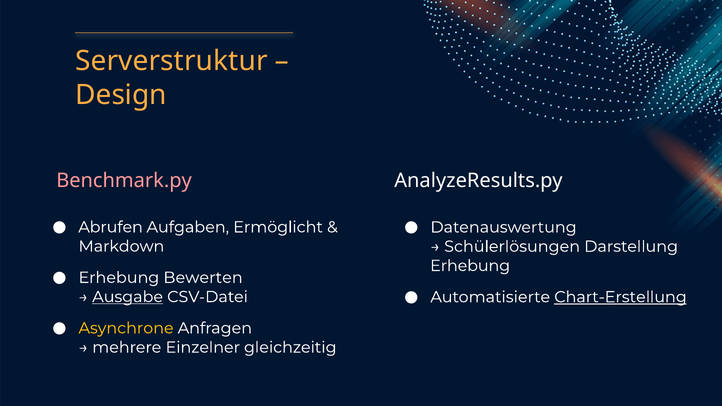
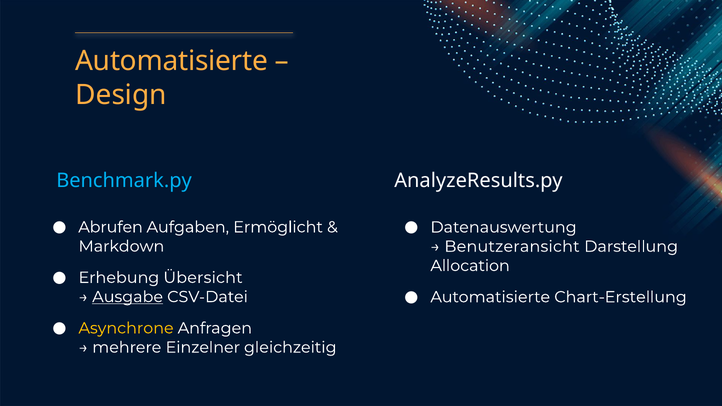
Serverstruktur: Serverstruktur -> Automatisierte (172, 61)
Benchmark.py colour: pink -> light blue (124, 181)
Schülerlösungen: Schülerlösungen -> Benutzeransicht (512, 247)
Erhebung: Erhebung -> Allocation (470, 266)
Bewerten: Bewerten -> Übersicht (203, 278)
Chart-Erstellung underline: present -> none (621, 297)
